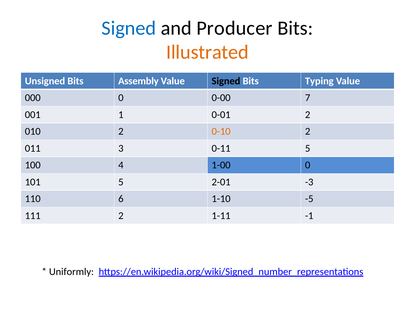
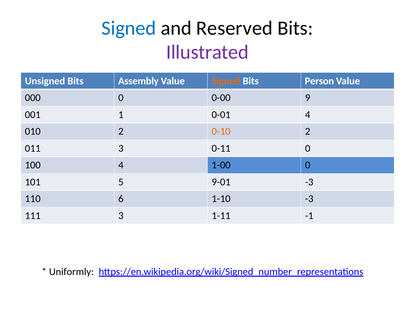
Producer: Producer -> Reserved (235, 28)
Illustrated colour: orange -> purple (207, 52)
Signed colour: black -> orange (226, 81)
Typing: Typing -> Person (319, 81)
7: 7 -> 9 (308, 98)
0-01 2: 2 -> 4 (308, 115)
0-11 5: 5 -> 0 (308, 148)
2-01: 2-01 -> 9-01 (221, 182)
1-10 -5: -5 -> -3 (309, 199)
111 2: 2 -> 3 (121, 216)
